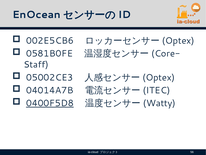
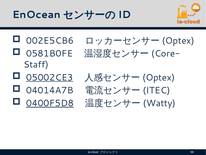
05002CE3 underline: none -> present (50, 77)
